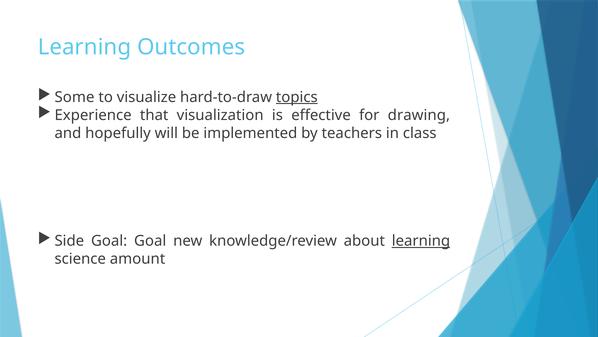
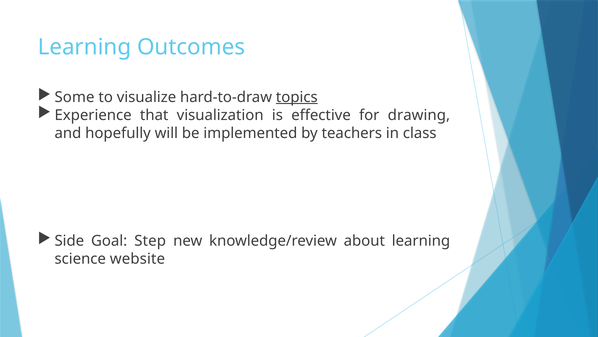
Goal Goal: Goal -> Step (150, 241)
learning underline: present -> none (421, 241)
amount: amount -> website (137, 258)
